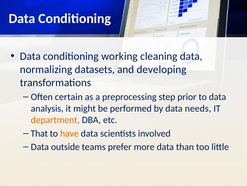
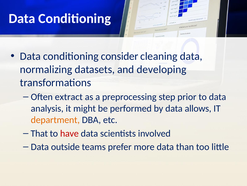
working: working -> consider (120, 56)
certain: certain -> extract (69, 96)
needs: needs -> allows (198, 108)
have colour: orange -> red (69, 133)
